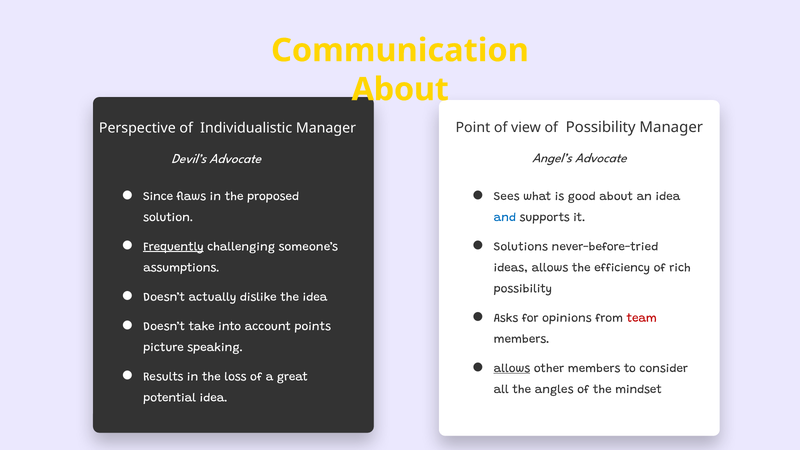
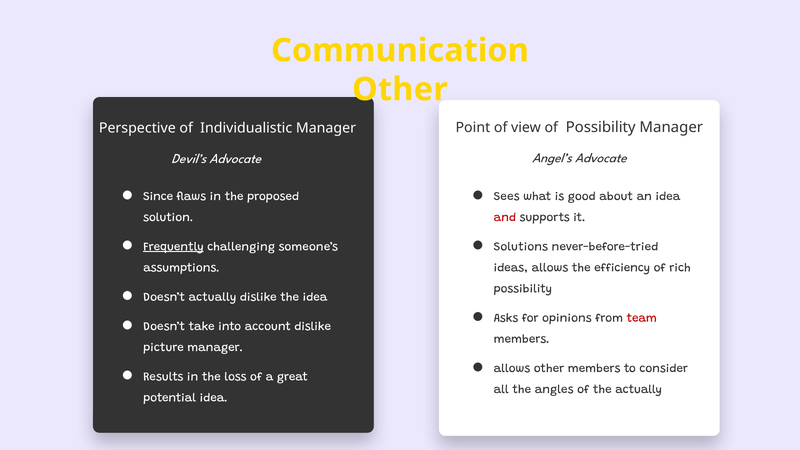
About: About -> Other (400, 89)
and colour: blue -> red (505, 217)
account points: points -> dislike (313, 326)
picture speaking: speaking -> manager (215, 347)
allows underline: present -> none (512, 368)
the mindset: mindset -> actually (639, 389)
